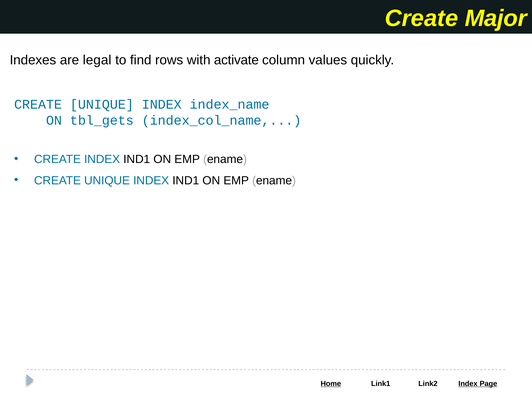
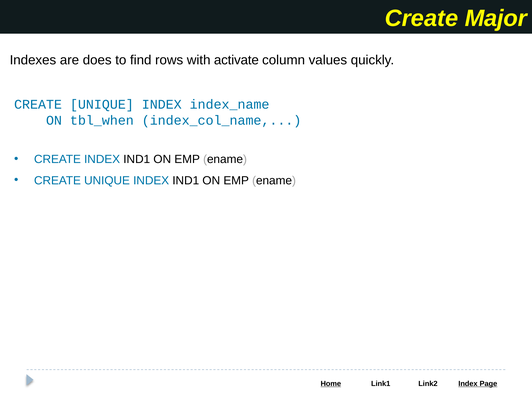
legal: legal -> does (97, 60)
tbl_gets: tbl_gets -> tbl_when (102, 121)
